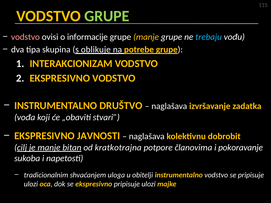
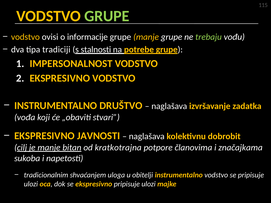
vodstvo colour: pink -> yellow (25, 37)
trebaju colour: light blue -> light green (209, 37)
skupina: skupina -> tradiciji (56, 50)
oblikuje: oblikuje -> stalnosti (96, 50)
INTERAKCIONIZAM: INTERAKCIONIZAM -> IMPERSONALNOST (71, 64)
pokoravanje: pokoravanje -> značajkama (241, 148)
